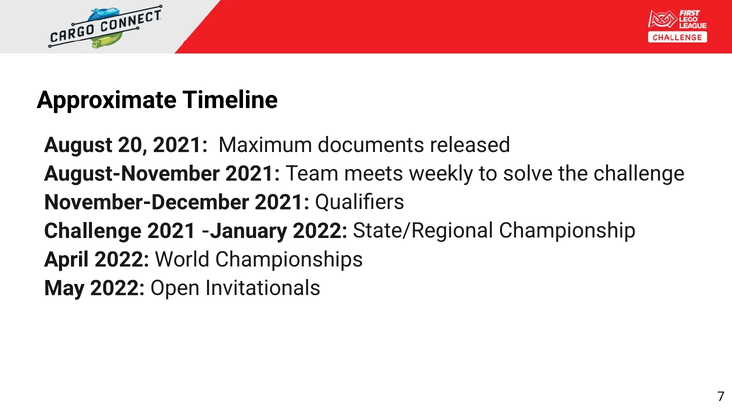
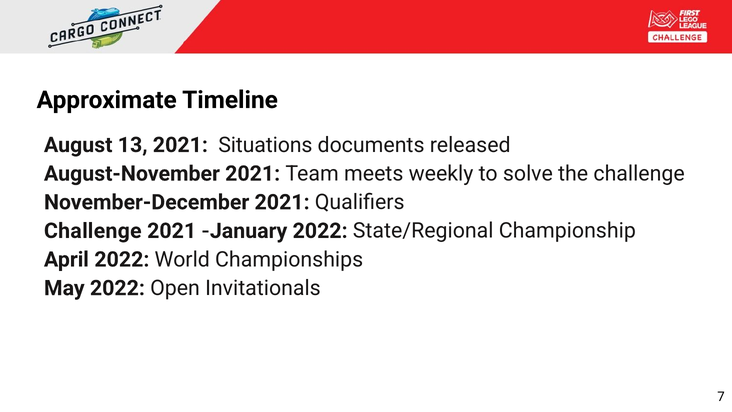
20: 20 -> 13 (133, 145)
Maximum: Maximum -> Situations (265, 145)
